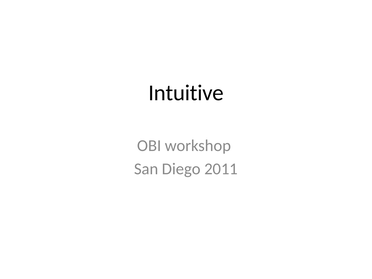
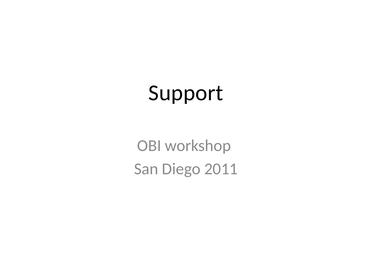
Intuitive: Intuitive -> Support (186, 93)
